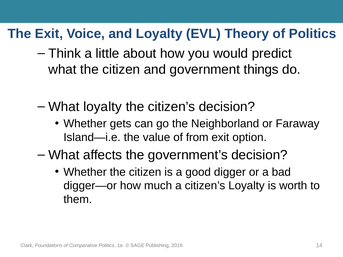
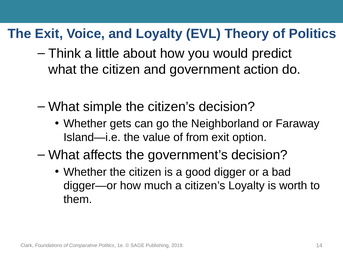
things: things -> action (261, 69)
What loyalty: loyalty -> simple (103, 107)
